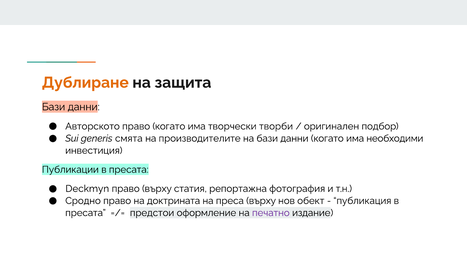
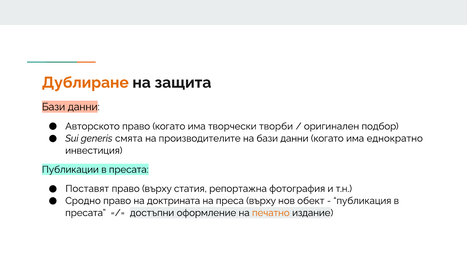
необходими: необходими -> еднократно (395, 138)
Deckmyn: Deckmyn -> Поставят (87, 188)
предстои: предстои -> достъпни (152, 213)
печатно colour: purple -> orange (271, 213)
